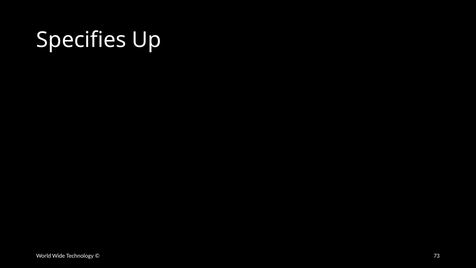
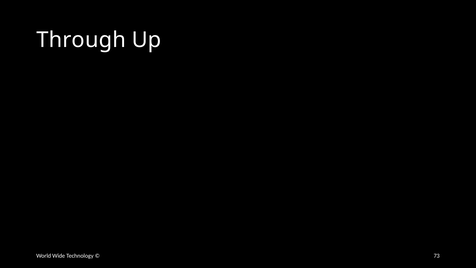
Specifies: Specifies -> Through (81, 40)
